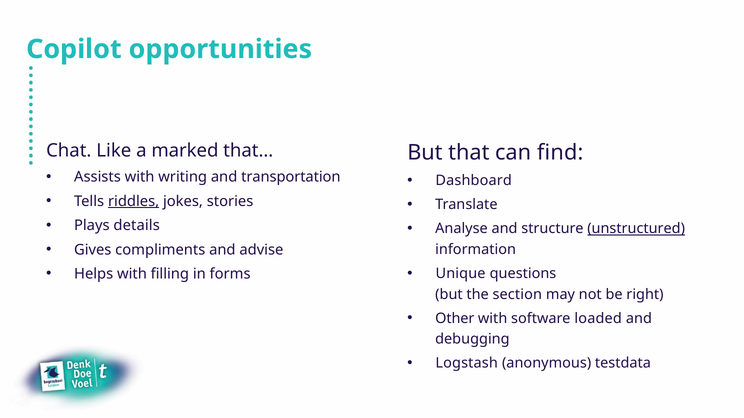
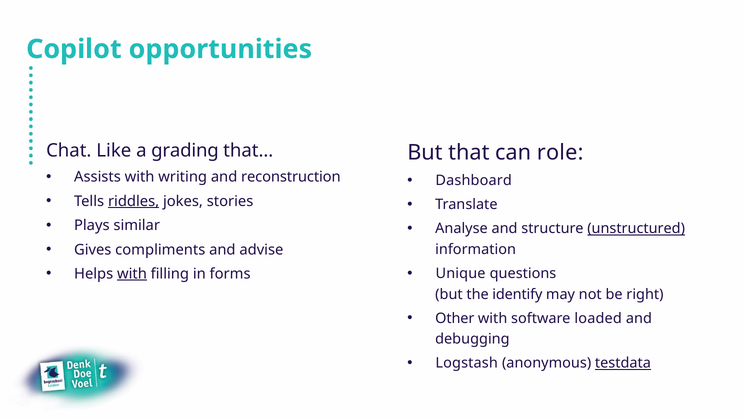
marked: marked -> grading (185, 151)
find: find -> role (560, 153)
transportation: transportation -> reconstruction (291, 177)
details: details -> similar (137, 226)
with underline: none -> present (132, 274)
section: section -> identify (517, 295)
testdata underline: none -> present (623, 364)
